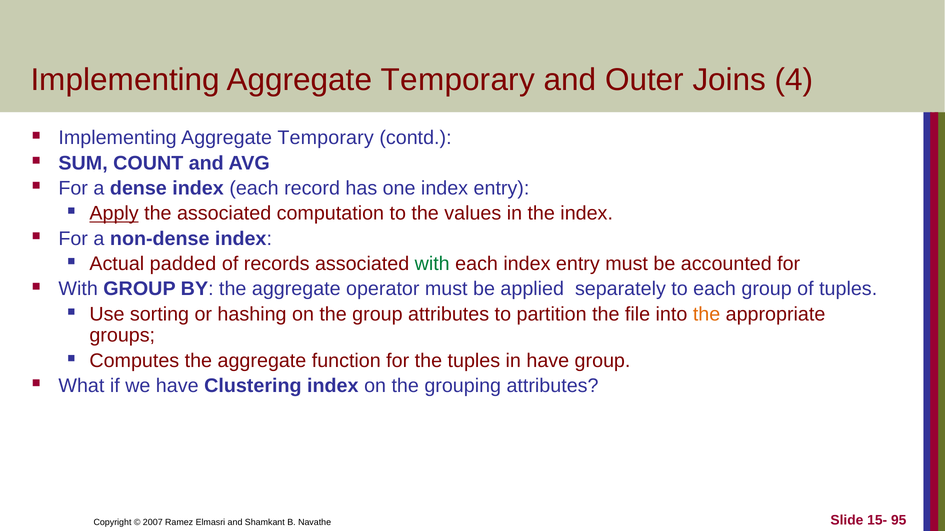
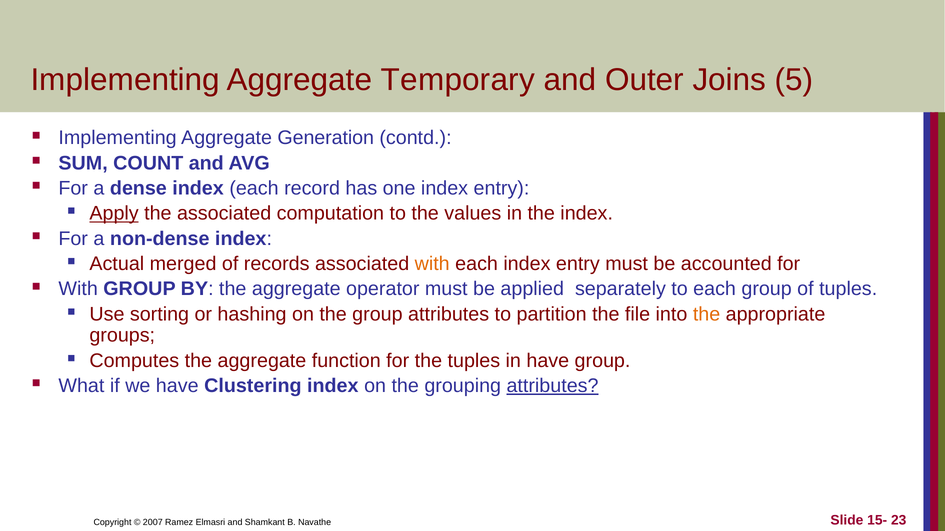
4: 4 -> 5 (794, 80)
Temporary: Temporary -> Generation (326, 138)
padded: padded -> merged (183, 264)
with colour: green -> orange (432, 264)
attributes underline: none -> present (553, 386)
95: 95 -> 23 (899, 521)
